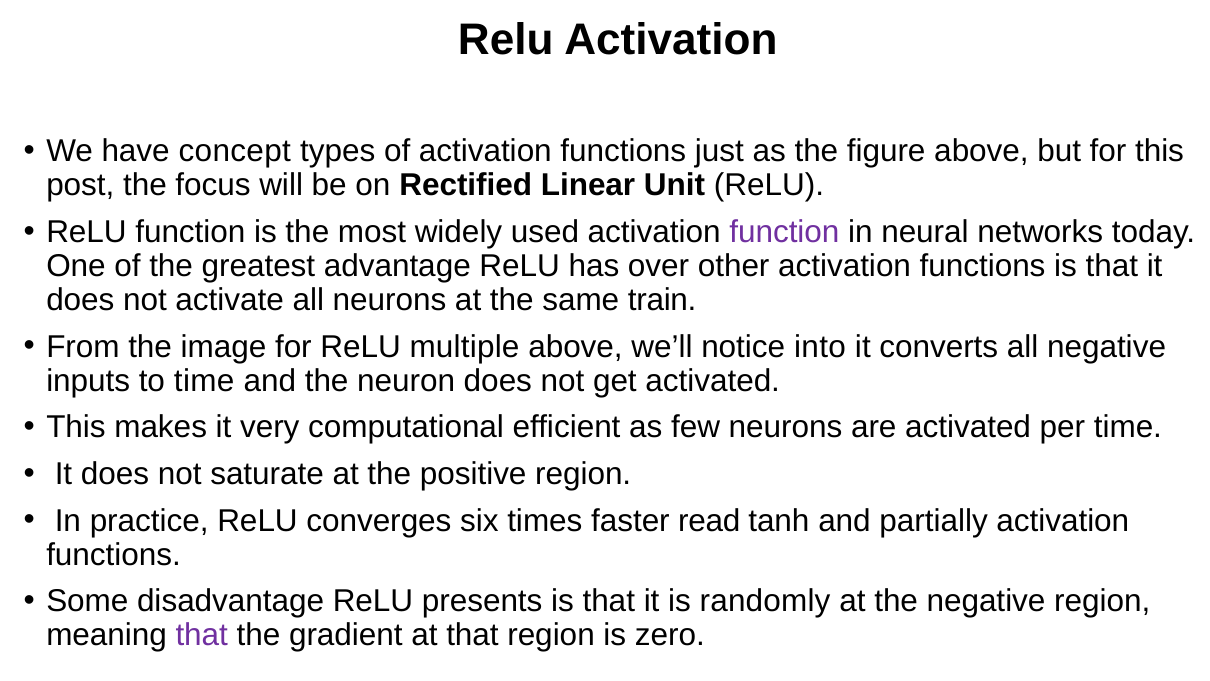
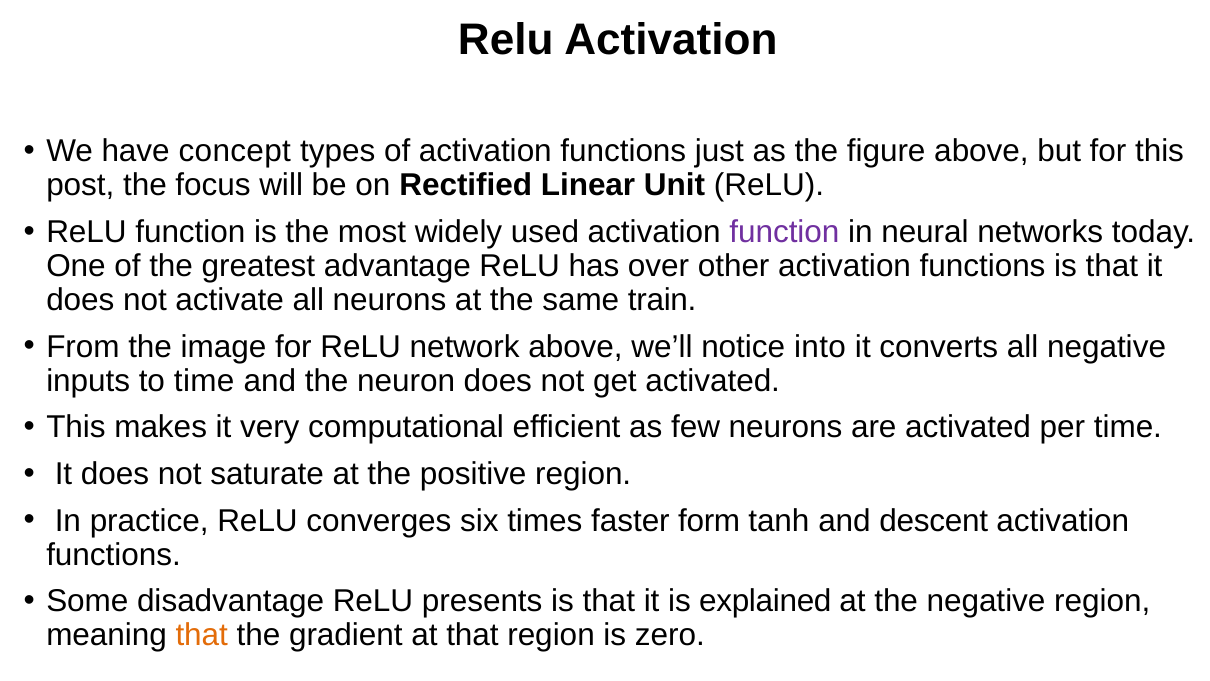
multiple: multiple -> network (465, 346)
read: read -> form (709, 520)
partially: partially -> descent (934, 520)
randomly: randomly -> explained (765, 601)
that colour: purple -> orange (202, 635)
